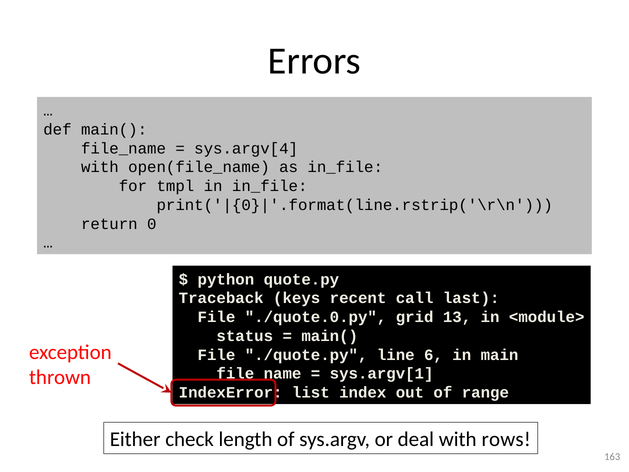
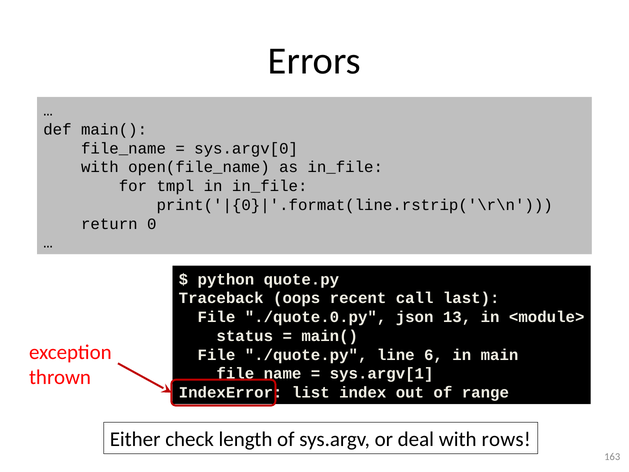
sys.argv[4: sys.argv[4 -> sys.argv[0 (246, 148)
keys: keys -> oops (297, 298)
grid: grid -> json (415, 317)
